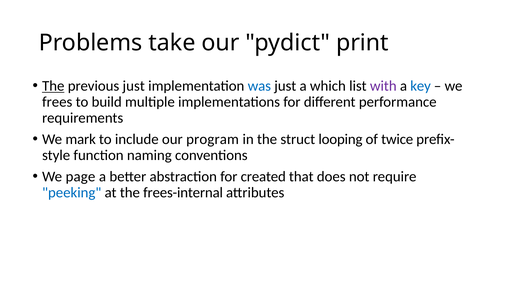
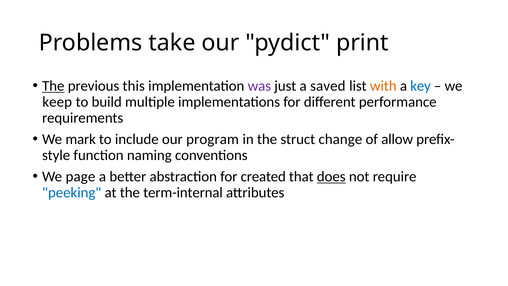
previous just: just -> this (134, 86)
was colour: blue -> purple (259, 86)
which: which -> saved (328, 86)
with colour: purple -> orange (383, 86)
frees: frees -> keep (57, 102)
looping: looping -> change (340, 139)
twice: twice -> allow (397, 139)
does underline: none -> present (331, 177)
frees-internal: frees-internal -> term-internal (183, 193)
